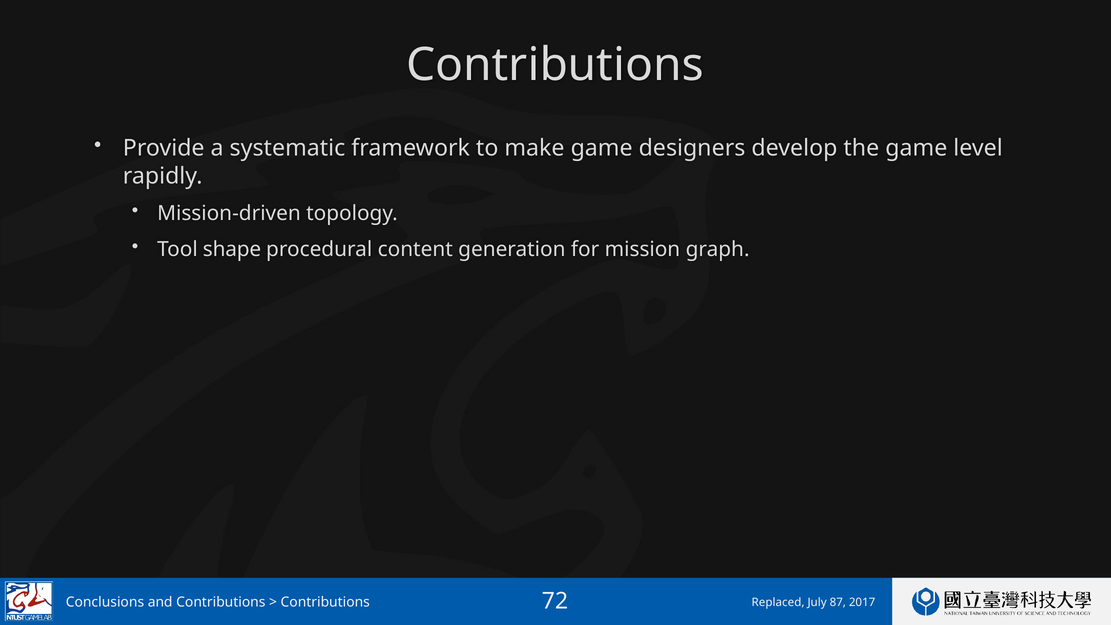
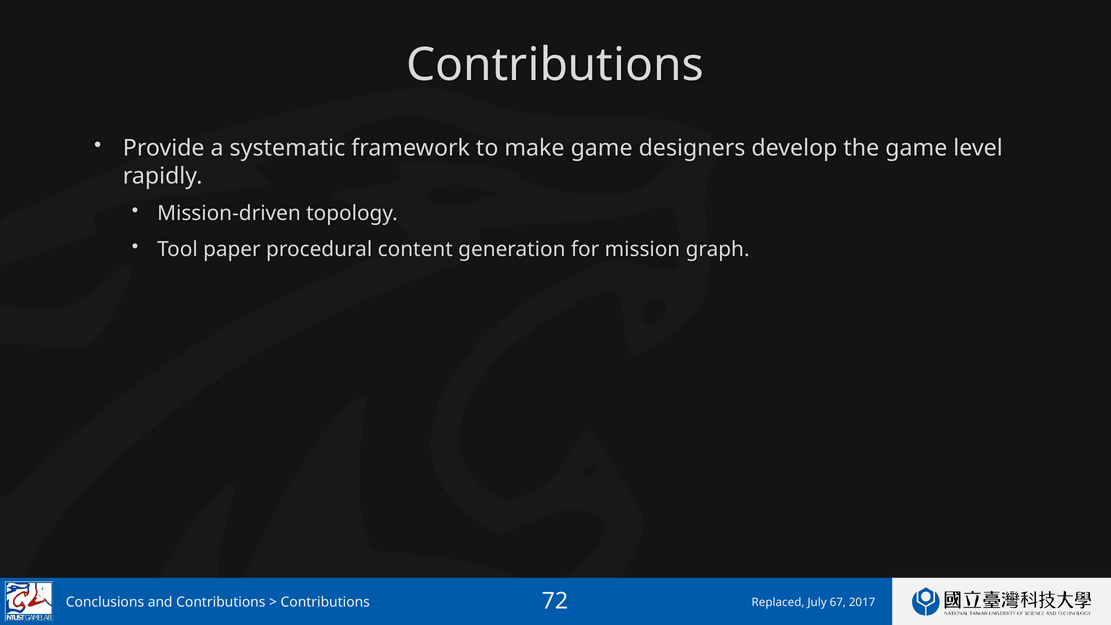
shape: shape -> paper (232, 249)
87: 87 -> 67 (838, 602)
